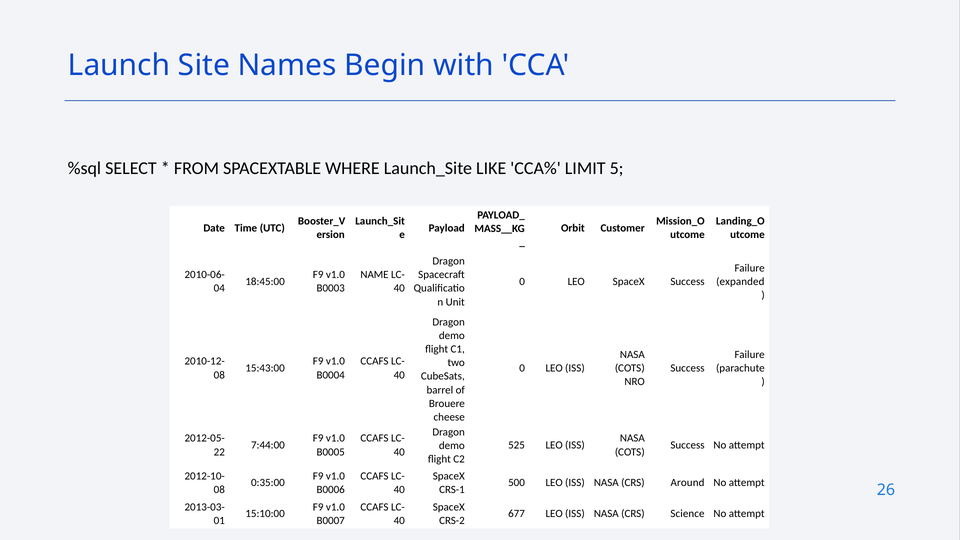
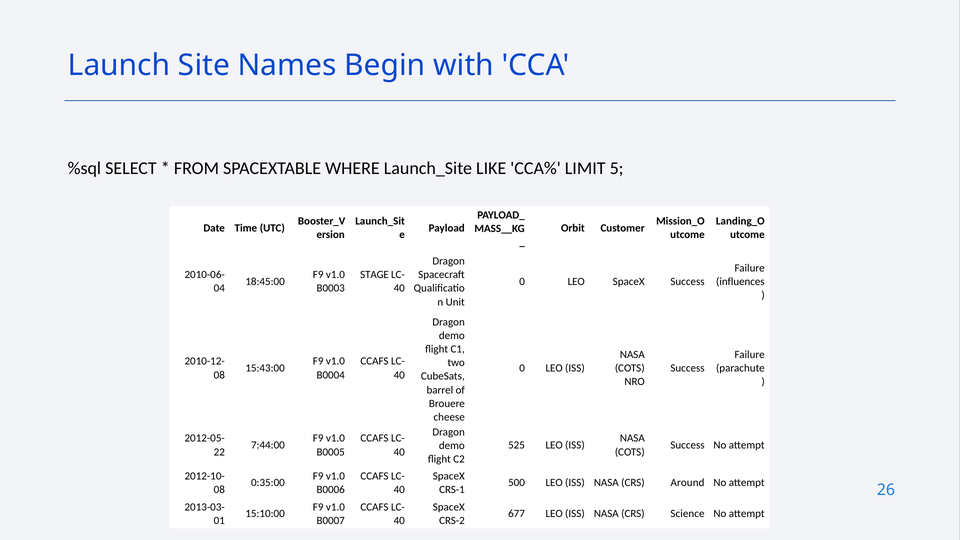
NAME: NAME -> STAGE (375, 275)
expanded: expanded -> influences (740, 282)
